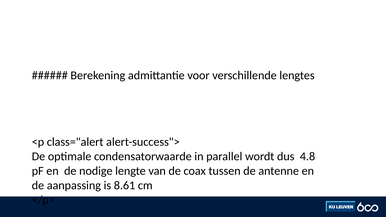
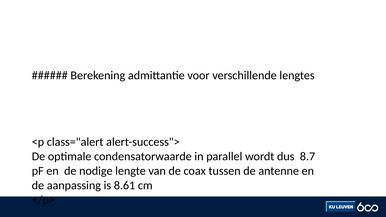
4.8: 4.8 -> 8.7 (307, 157)
